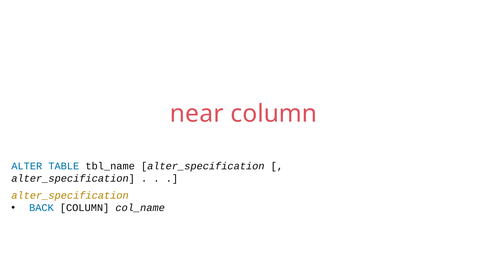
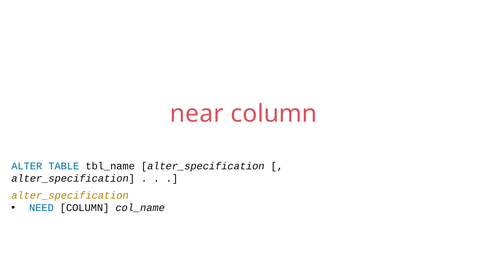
BACK: BACK -> NEED (41, 208)
